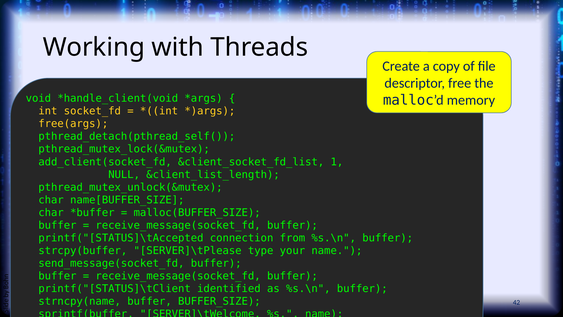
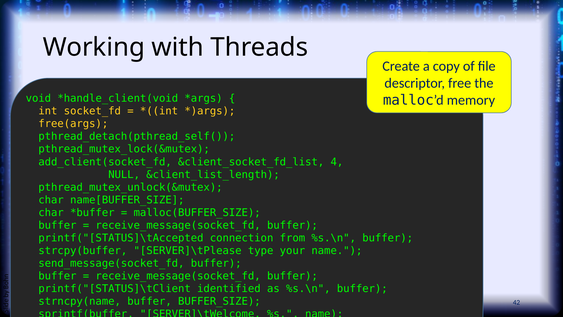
&client_socket_fd_list 1: 1 -> 4 (337, 162)
